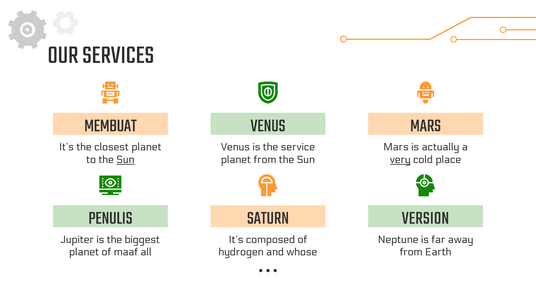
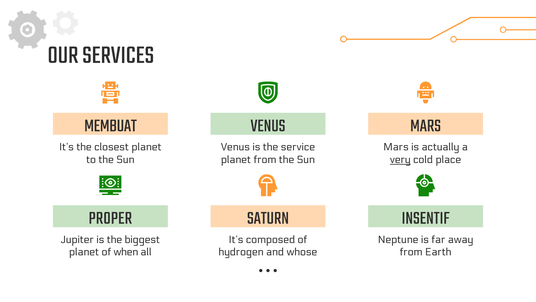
Sun underline: present -> none (125, 159)
PENULIS: PENULIS -> PROPER (110, 217)
VERSION: VERSION -> INSENTIF (426, 217)
maaf: maaf -> when (126, 252)
